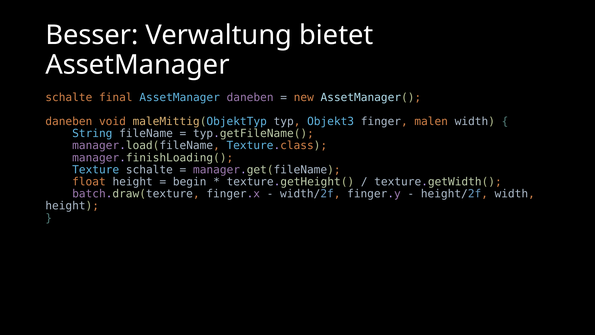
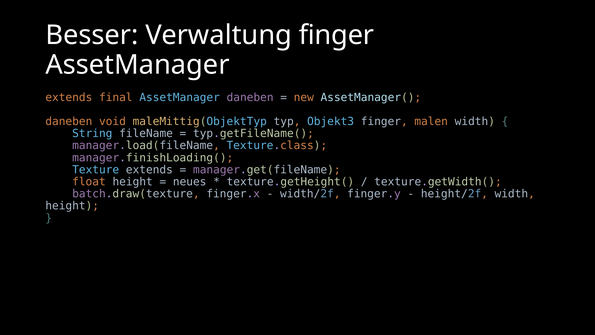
Verwaltung bietet: bietet -> finger (336, 35)
schalte: schalte -> extends (69, 97)
Texture schalte: schalte -> extends (149, 170)
begin: begin -> neues (190, 182)
